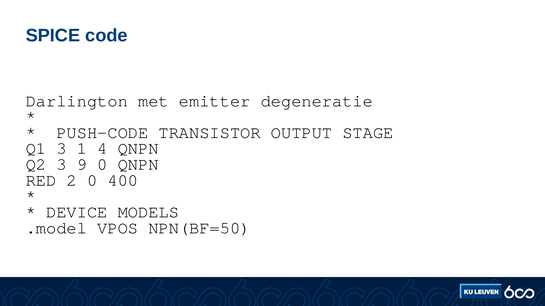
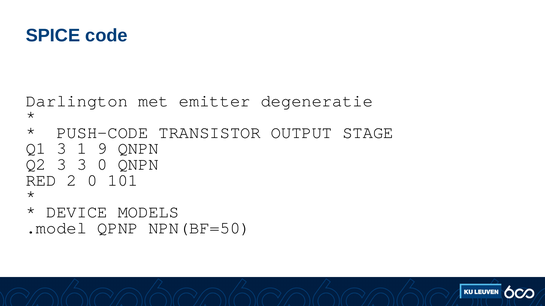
4: 4 -> 9 (102, 149)
3 9: 9 -> 3 (82, 165)
400: 400 -> 101 (123, 180)
VPOS: VPOS -> QPNP (118, 228)
